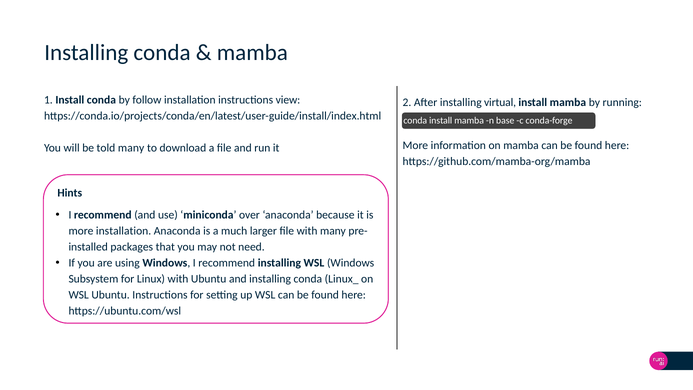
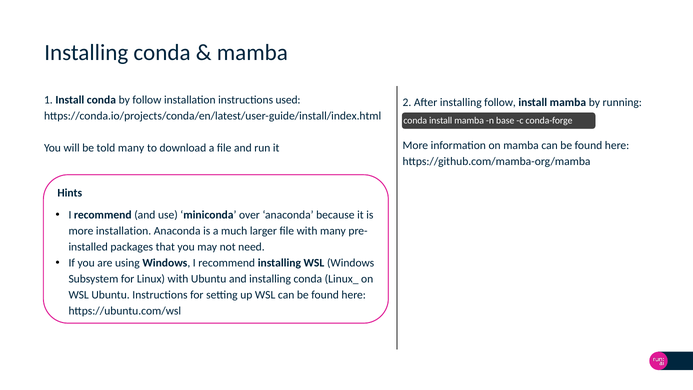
view: view -> used (288, 100)
installing virtual: virtual -> follow (500, 102)
